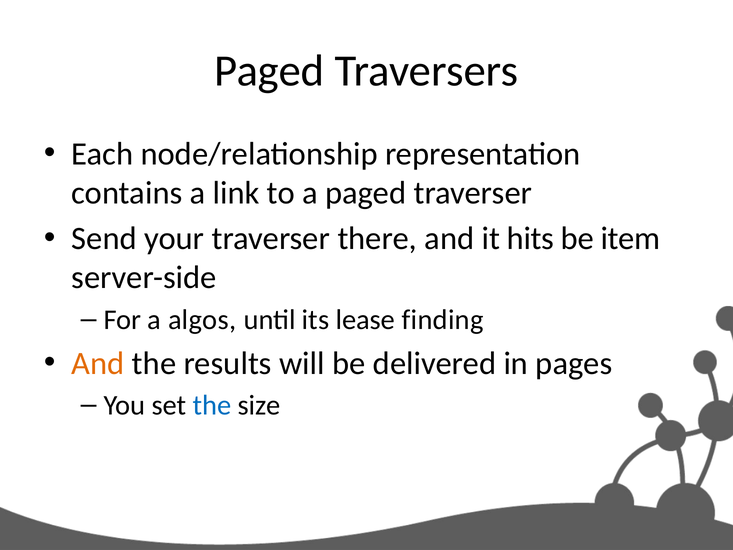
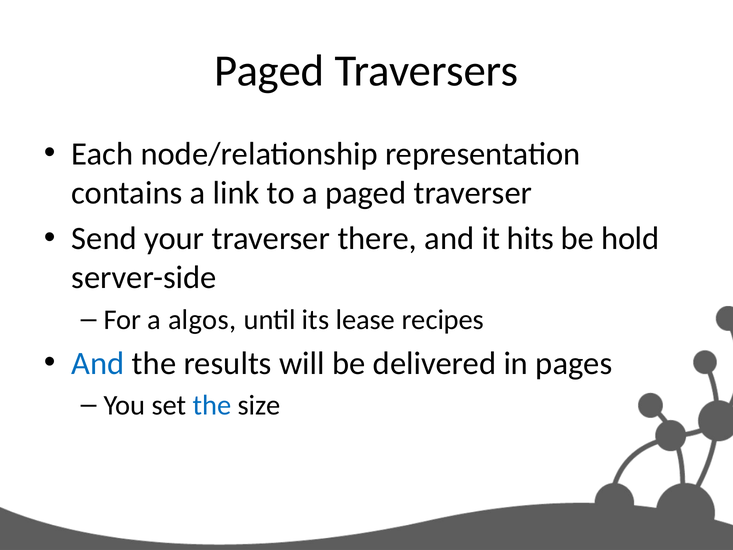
item: item -> hold (630, 238)
finding: finding -> recipes (443, 320)
And colour: orange -> blue (98, 363)
